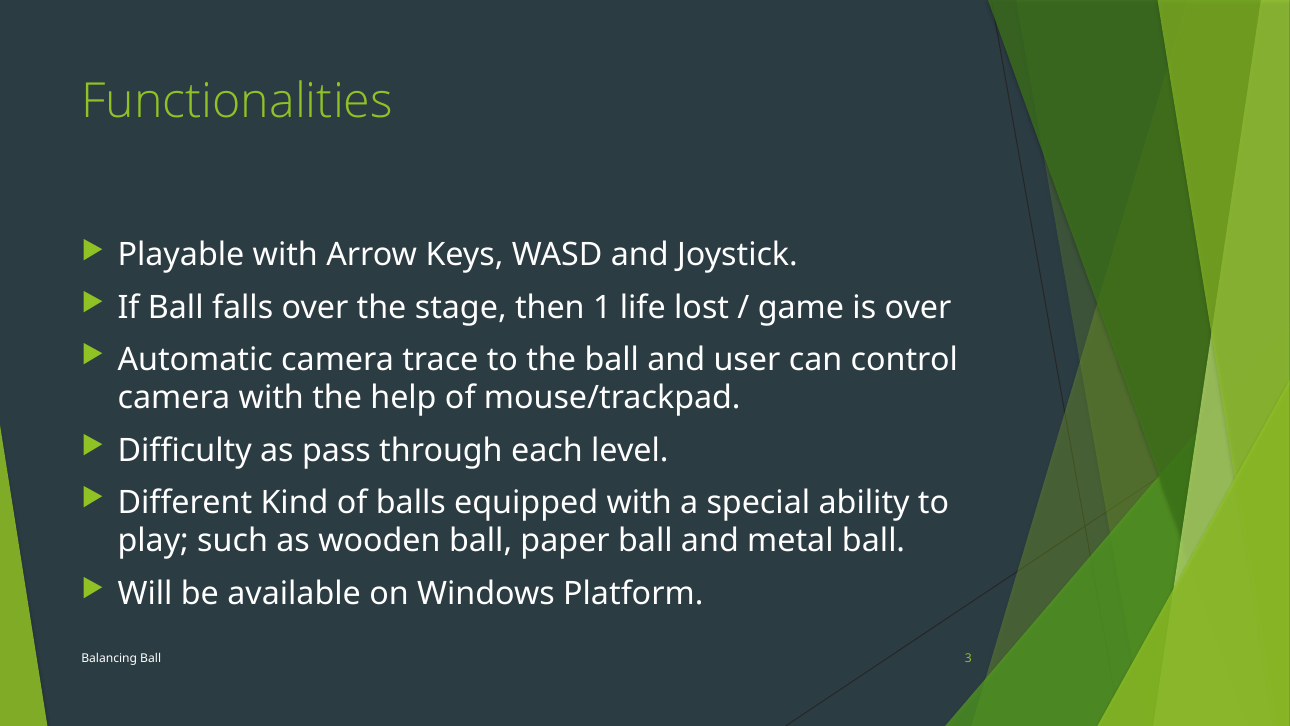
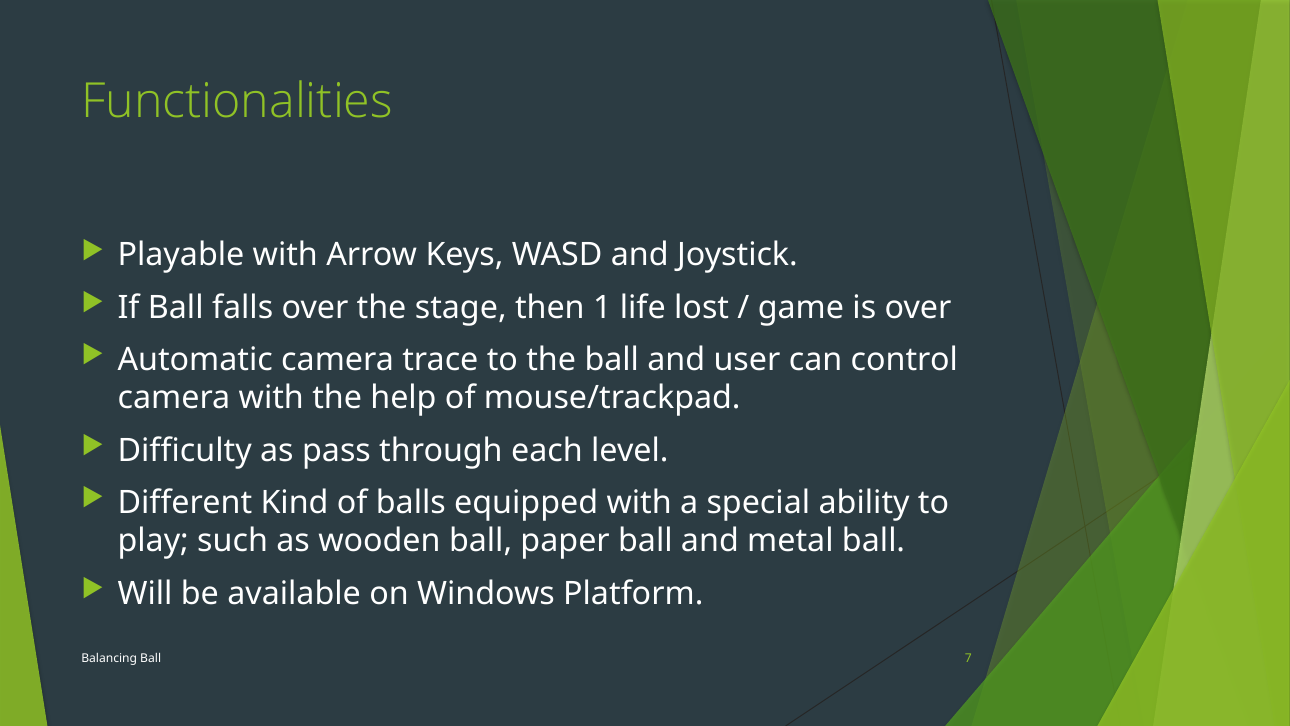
3: 3 -> 7 (968, 658)
